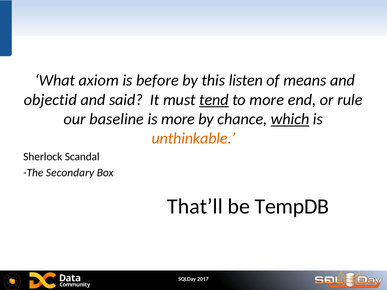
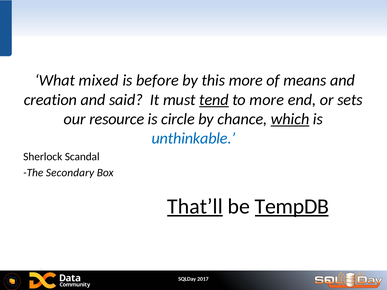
axiom: axiom -> mixed (99, 80)
this listen: listen -> more (246, 80)
objectid: objectid -> creation (50, 100)
rule: rule -> sets (350, 100)
baseline: baseline -> resource (117, 119)
is more: more -> circle (178, 119)
unthinkable colour: orange -> blue (194, 139)
That’ll underline: none -> present (195, 207)
TempDB underline: none -> present (292, 207)
